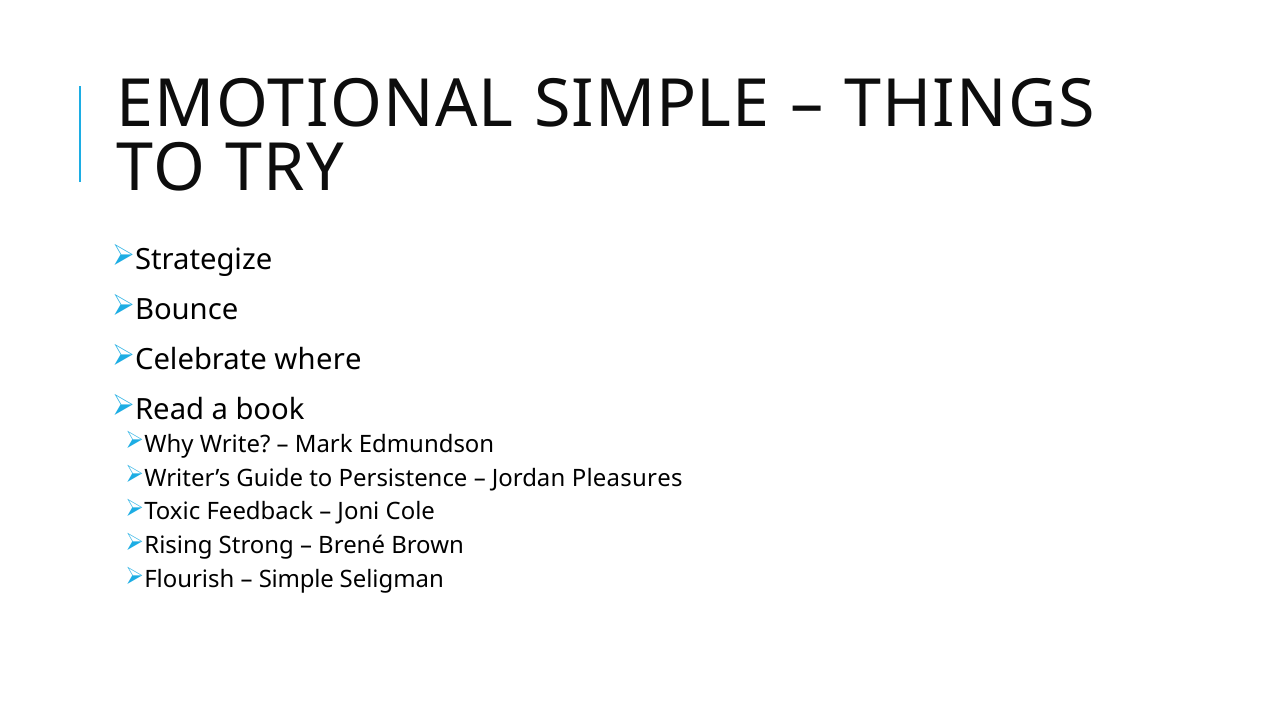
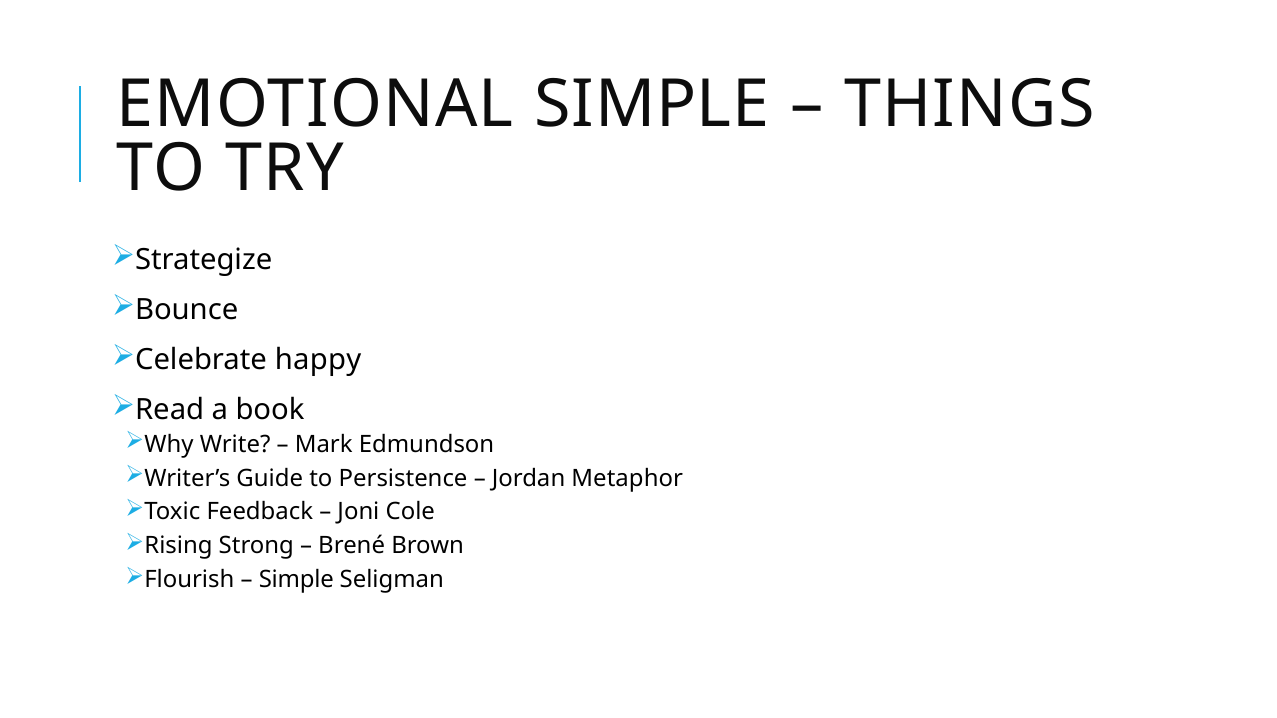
where: where -> happy (318, 360)
Pleasures: Pleasures -> Metaphor (627, 478)
